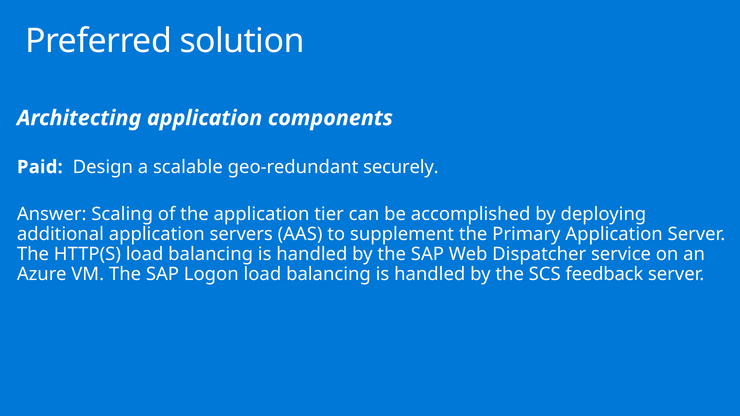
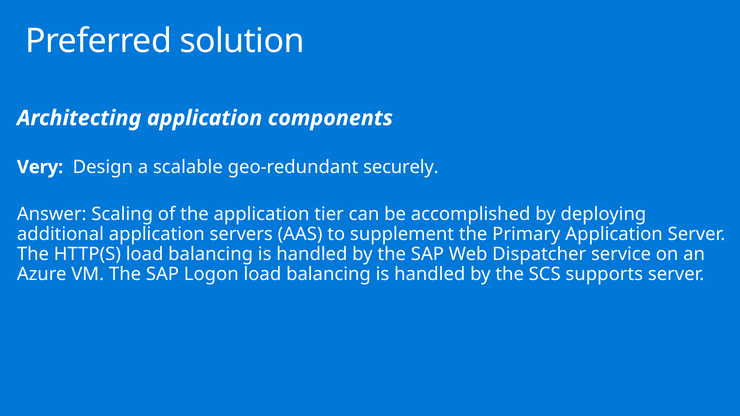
Paid: Paid -> Very (40, 167)
feedback: feedback -> supports (604, 274)
